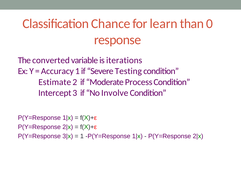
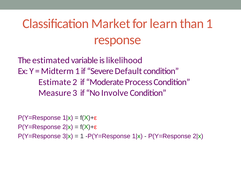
Chance: Chance -> Market (111, 24)
than 0: 0 -> 1 (210, 24)
converted: converted -> estimated (51, 60)
iterations: iterations -> likelihood (124, 60)
Accuracy: Accuracy -> Midterm (57, 71)
Testing: Testing -> Default (128, 71)
Intercept: Intercept -> Measure (55, 93)
